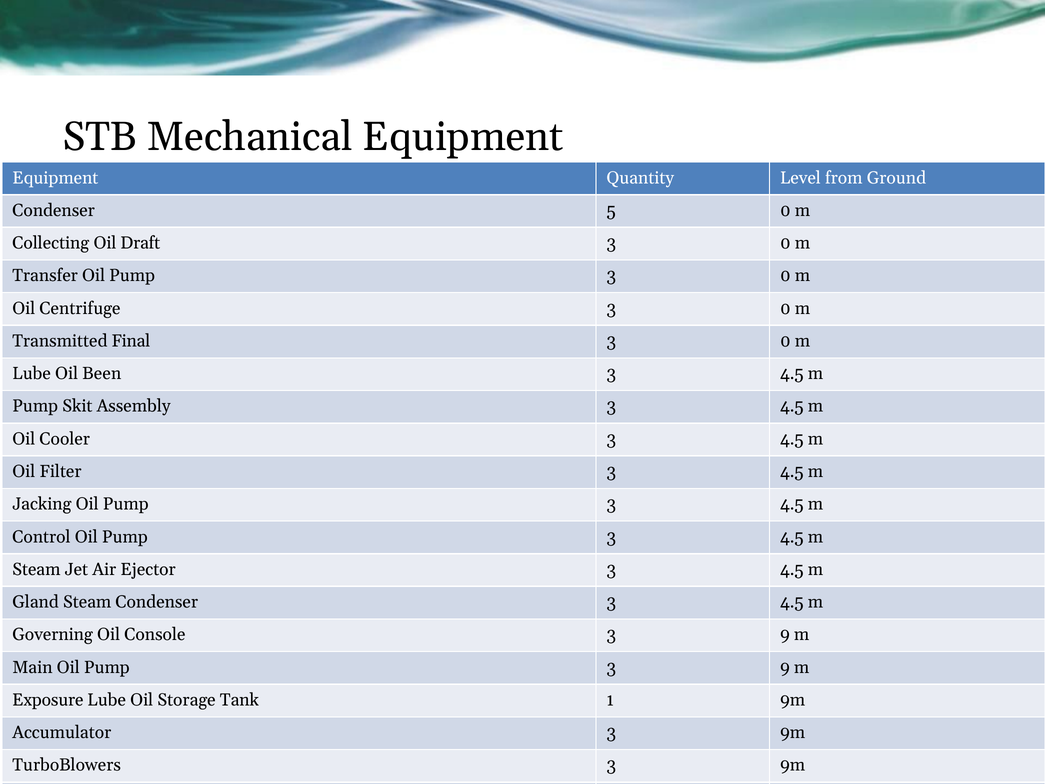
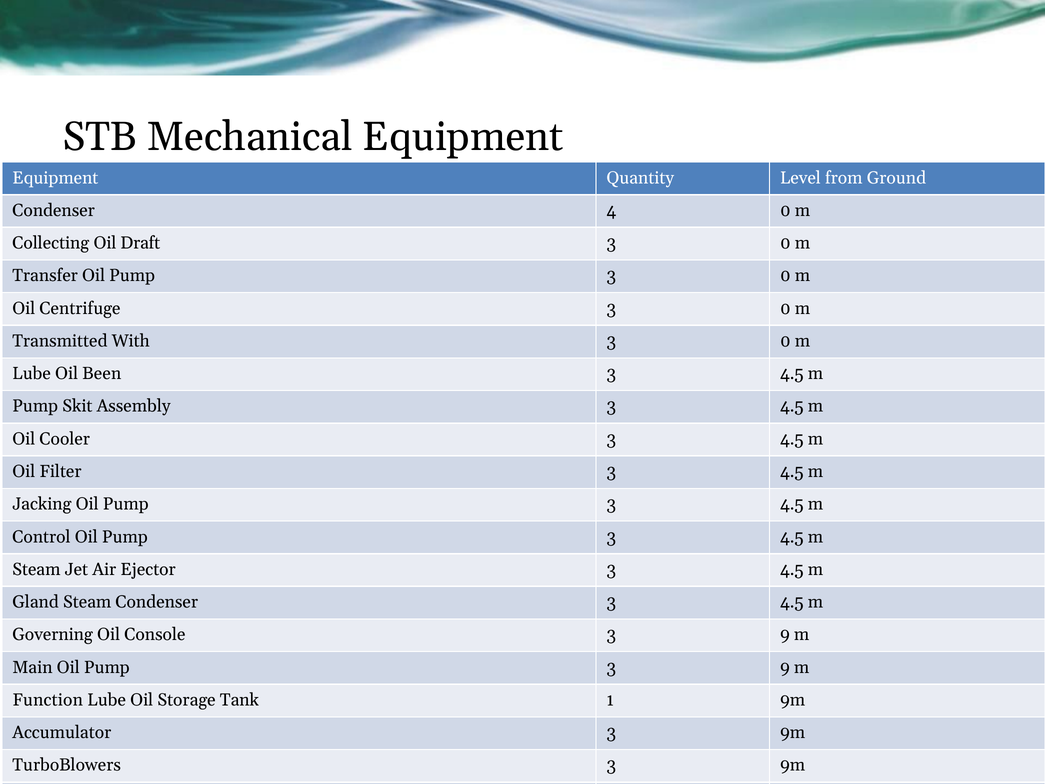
5: 5 -> 4 (611, 210)
Final: Final -> With (131, 341)
Exposure: Exposure -> Function (48, 700)
